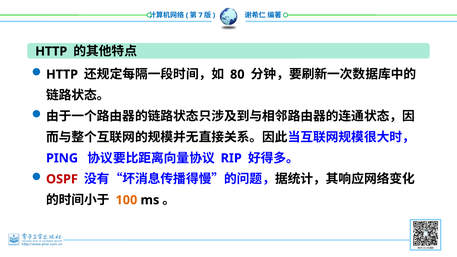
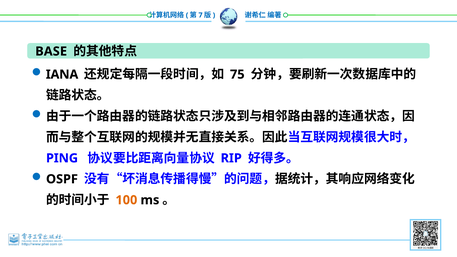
HTTP: HTTP -> BASE (51, 51)
HTTP: HTTP -> IANA (62, 74)
80: 80 -> 75 (237, 74)
OSPF colour: red -> black (62, 179)
